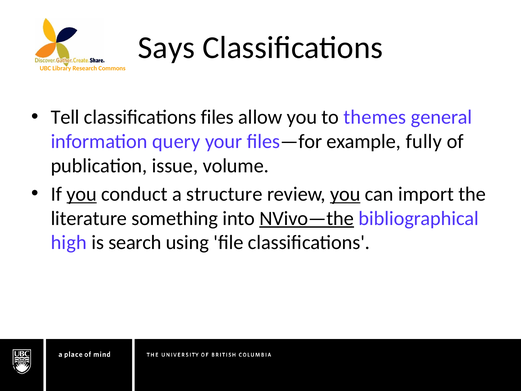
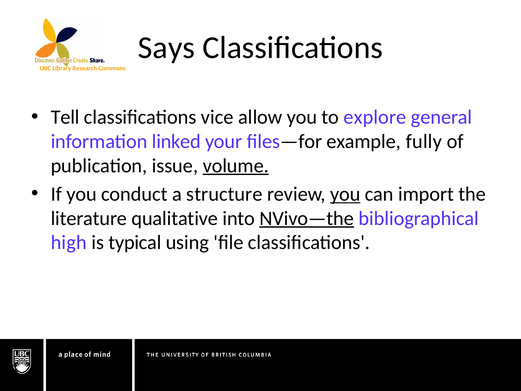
files: files -> vice (217, 117)
themes: themes -> explore (375, 117)
query: query -> linked (176, 141)
volume underline: none -> present (236, 166)
you underline: present -> none (82, 194)
something: something -> qualitative (175, 218)
search: search -> typical (135, 242)
